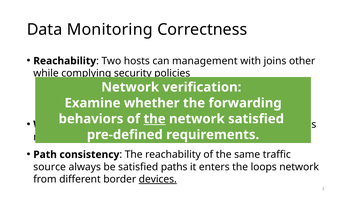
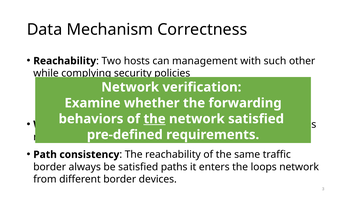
Monitoring: Monitoring -> Mechanism (110, 29)
joins: joins -> such (275, 61)
source: source -> border (50, 166)
devices underline: present -> none (158, 179)
